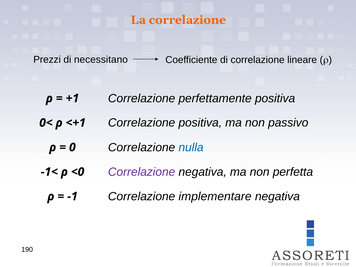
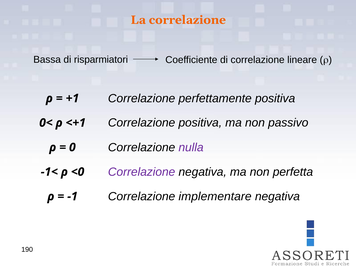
Prezzi: Prezzi -> Bassa (47, 60)
necessitano: necessitano -> risparmiatori (101, 60)
nulla colour: blue -> purple (191, 147)
